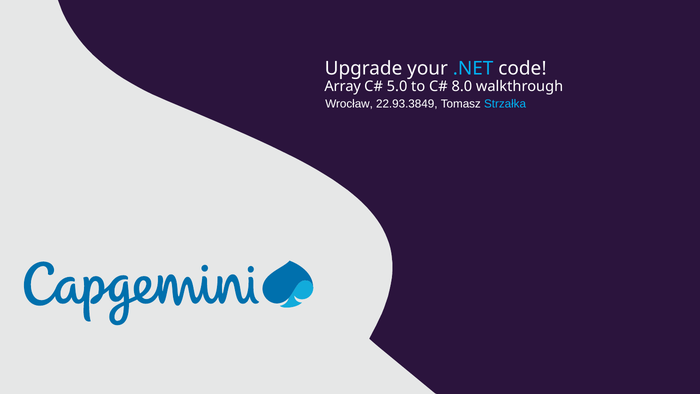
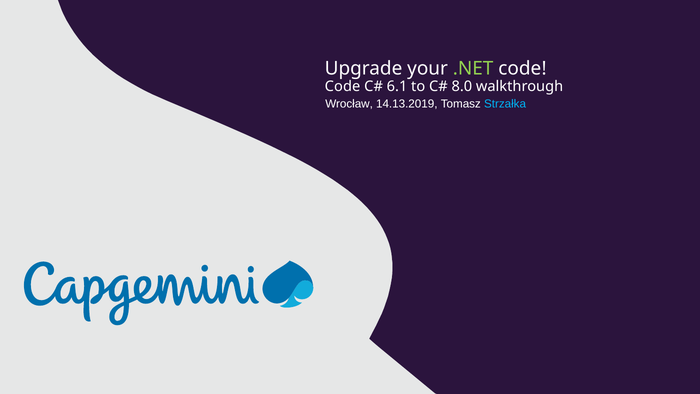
.NET colour: light blue -> light green (473, 68)
Array: Array -> Code (343, 87)
5.0: 5.0 -> 6.1 (397, 87)
22.93.3849: 22.93.3849 -> 14.13.2019 (407, 104)
